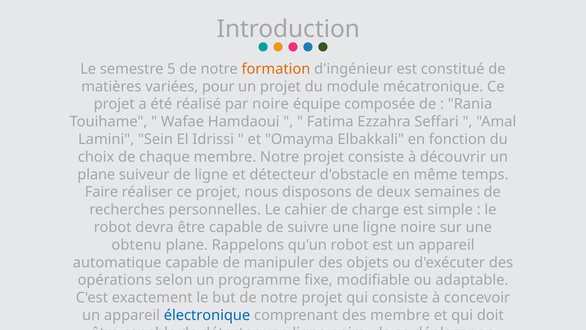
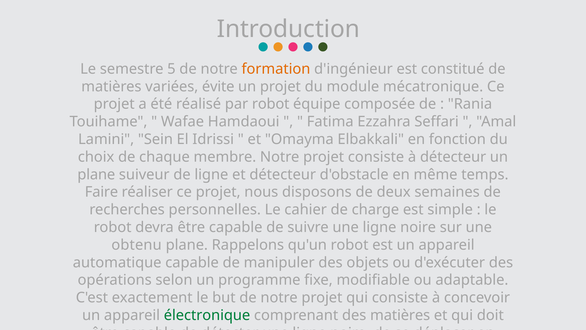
pour: pour -> évite (218, 86)
par noire: noire -> robot (271, 104)
à découvrir: découvrir -> détecteur (453, 157)
électronique colour: blue -> green (207, 315)
des membre: membre -> matières (400, 315)
